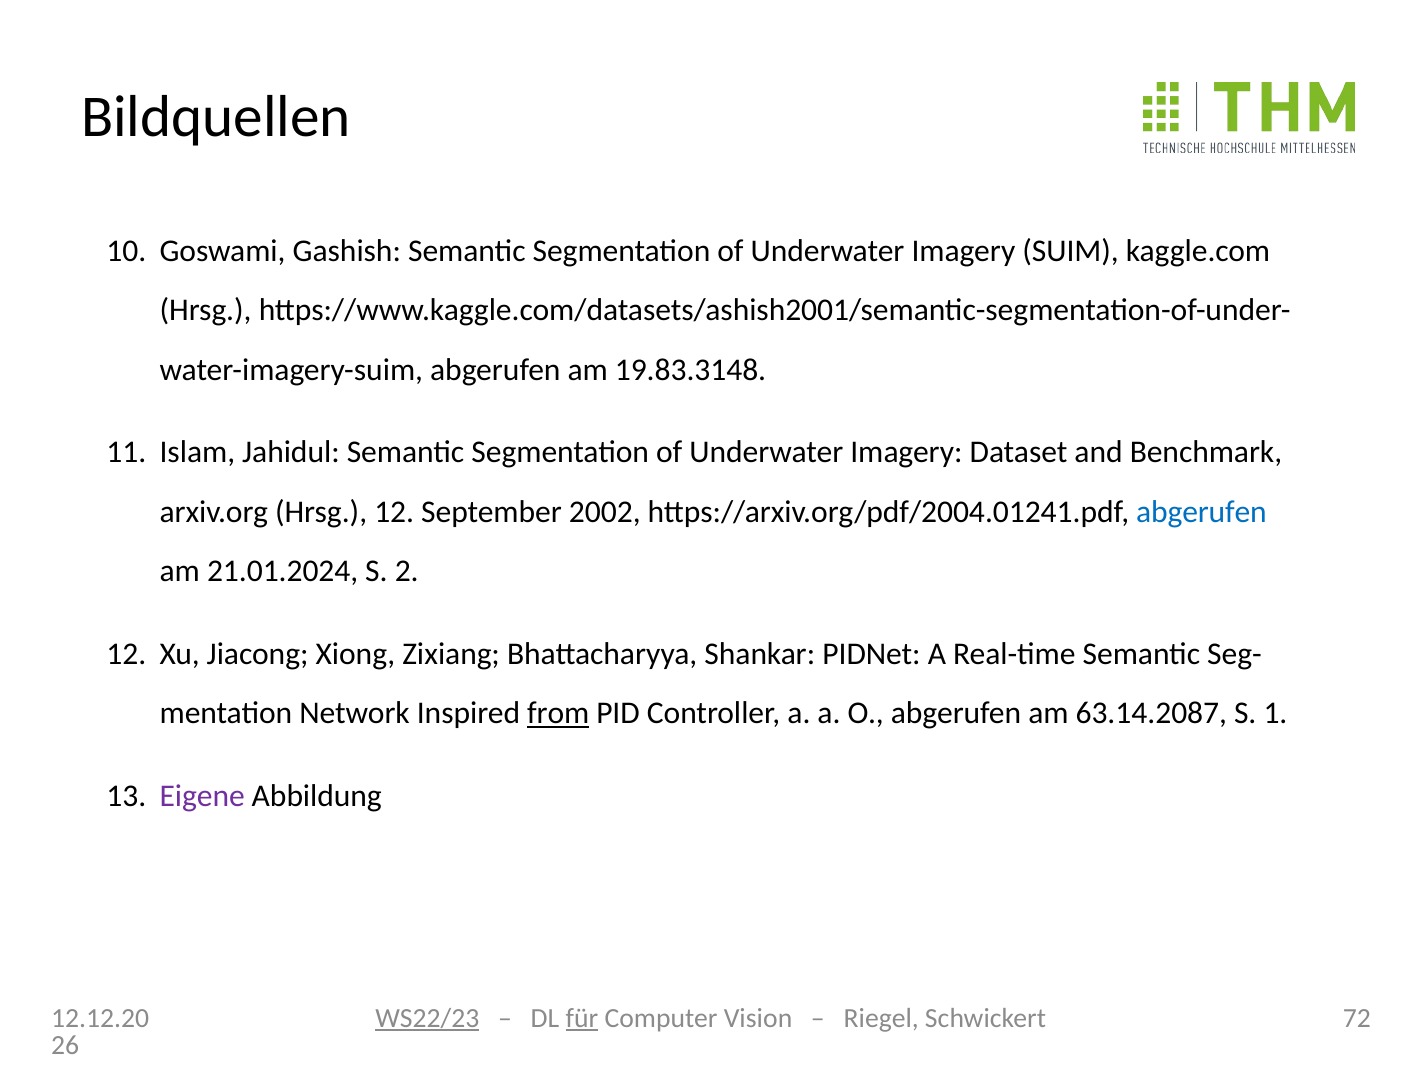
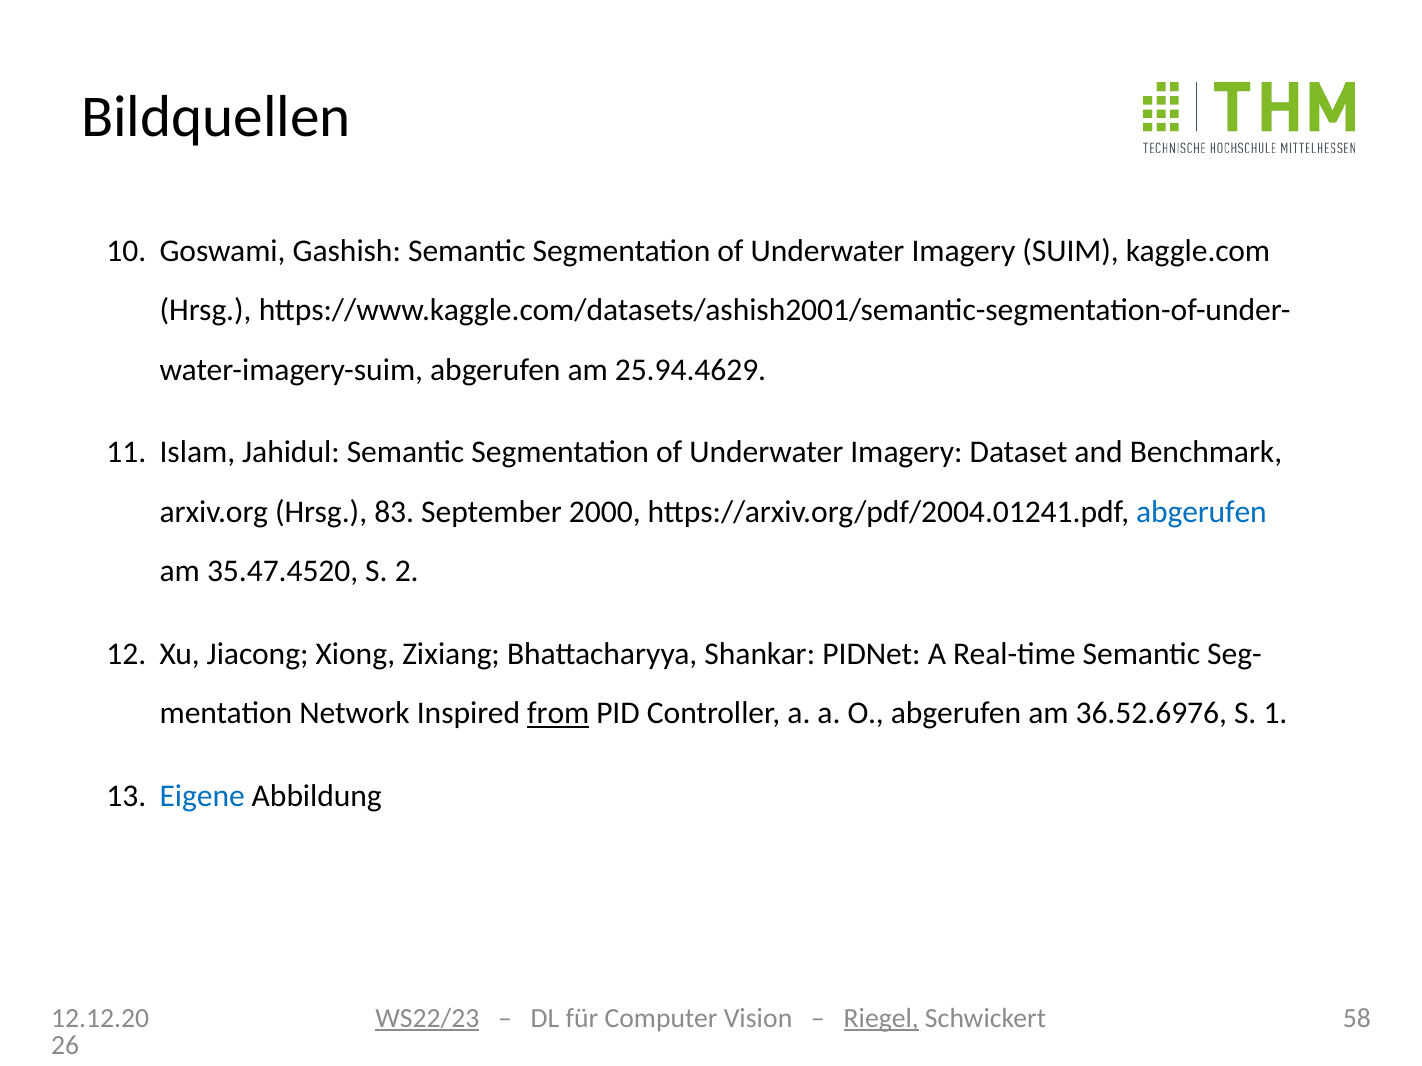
19.83.3148: 19.83.3148 -> 25.94.4629 (691, 370)
Hrsg 12: 12 -> 83 (394, 512)
2002: 2002 -> 2000 (605, 512)
21.01.2024: 21.01.2024 -> 35.47.4520 (283, 571)
63.14.2087: 63.14.2087 -> 36.52.6976 (1151, 713)
Eigene colour: purple -> blue (202, 796)
für underline: present -> none (582, 1019)
Riegel underline: none -> present (881, 1019)
72: 72 -> 58 (1357, 1019)
